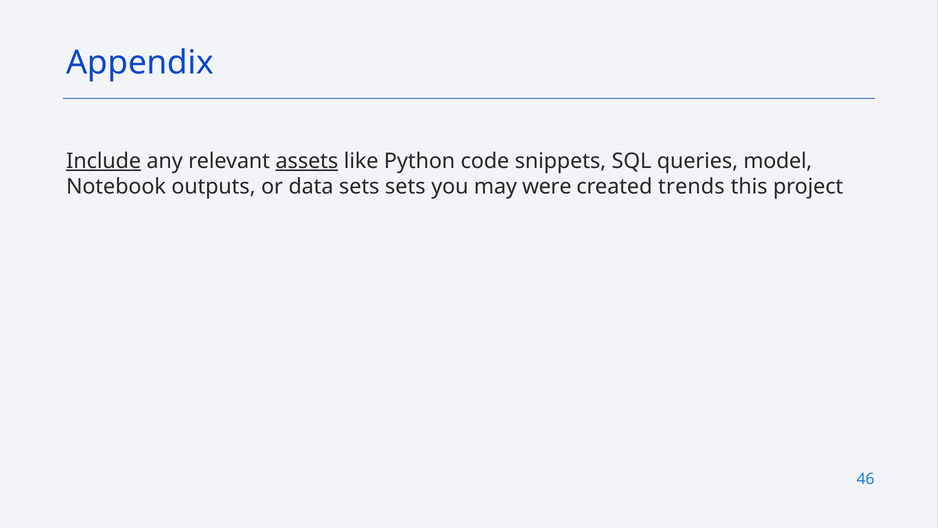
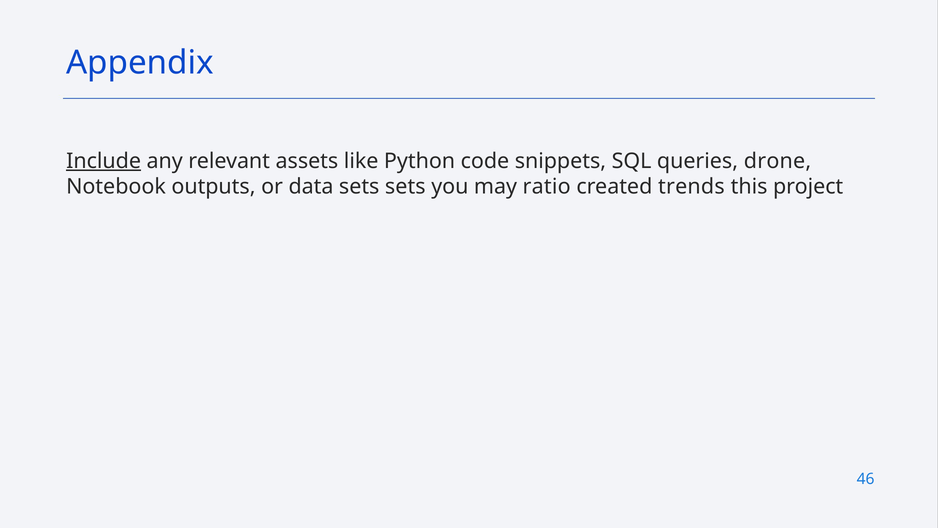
assets underline: present -> none (307, 161)
model: model -> drone (778, 161)
were: were -> ratio (547, 187)
